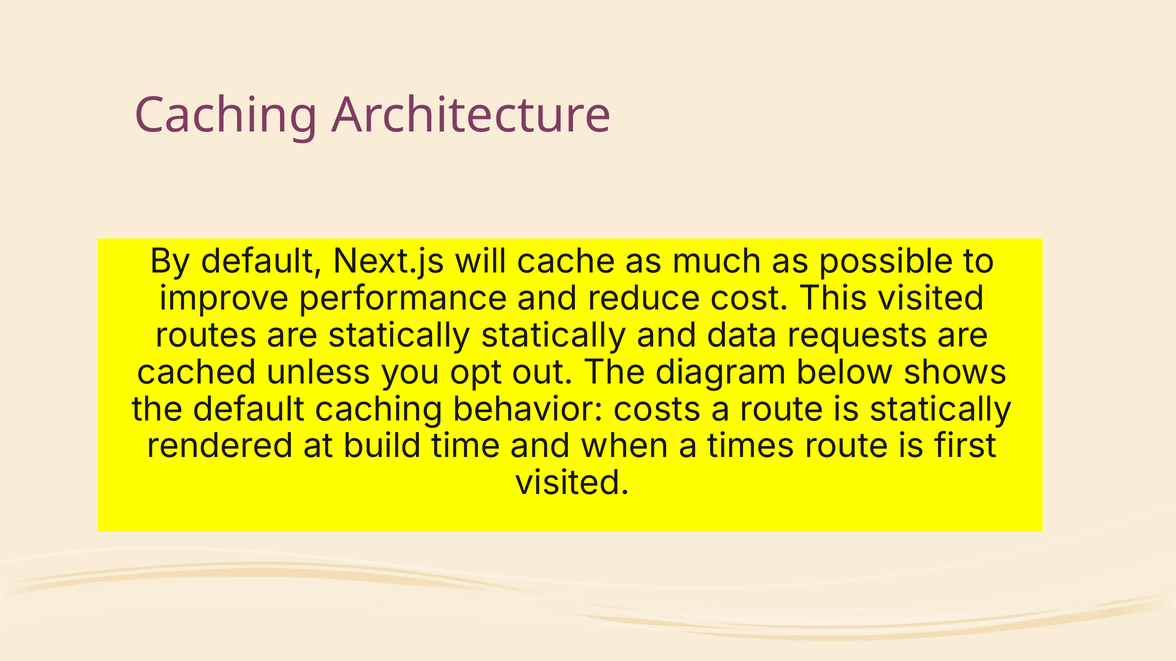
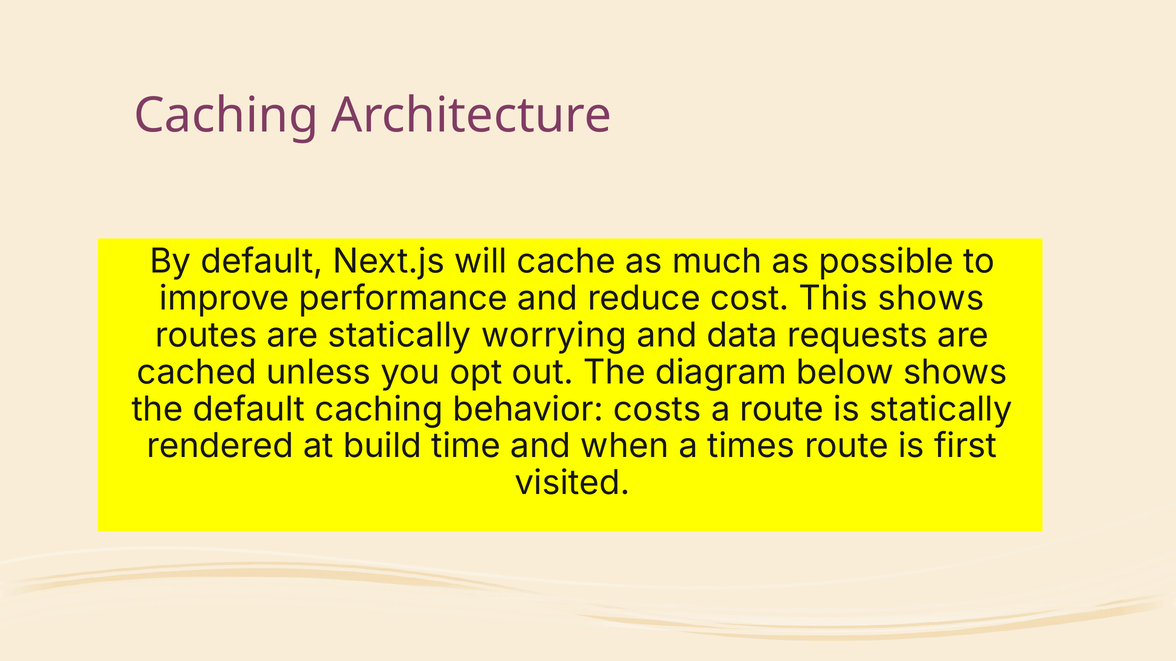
This visited: visited -> shows (931, 299)
statically statically: statically -> worrying (554, 336)
